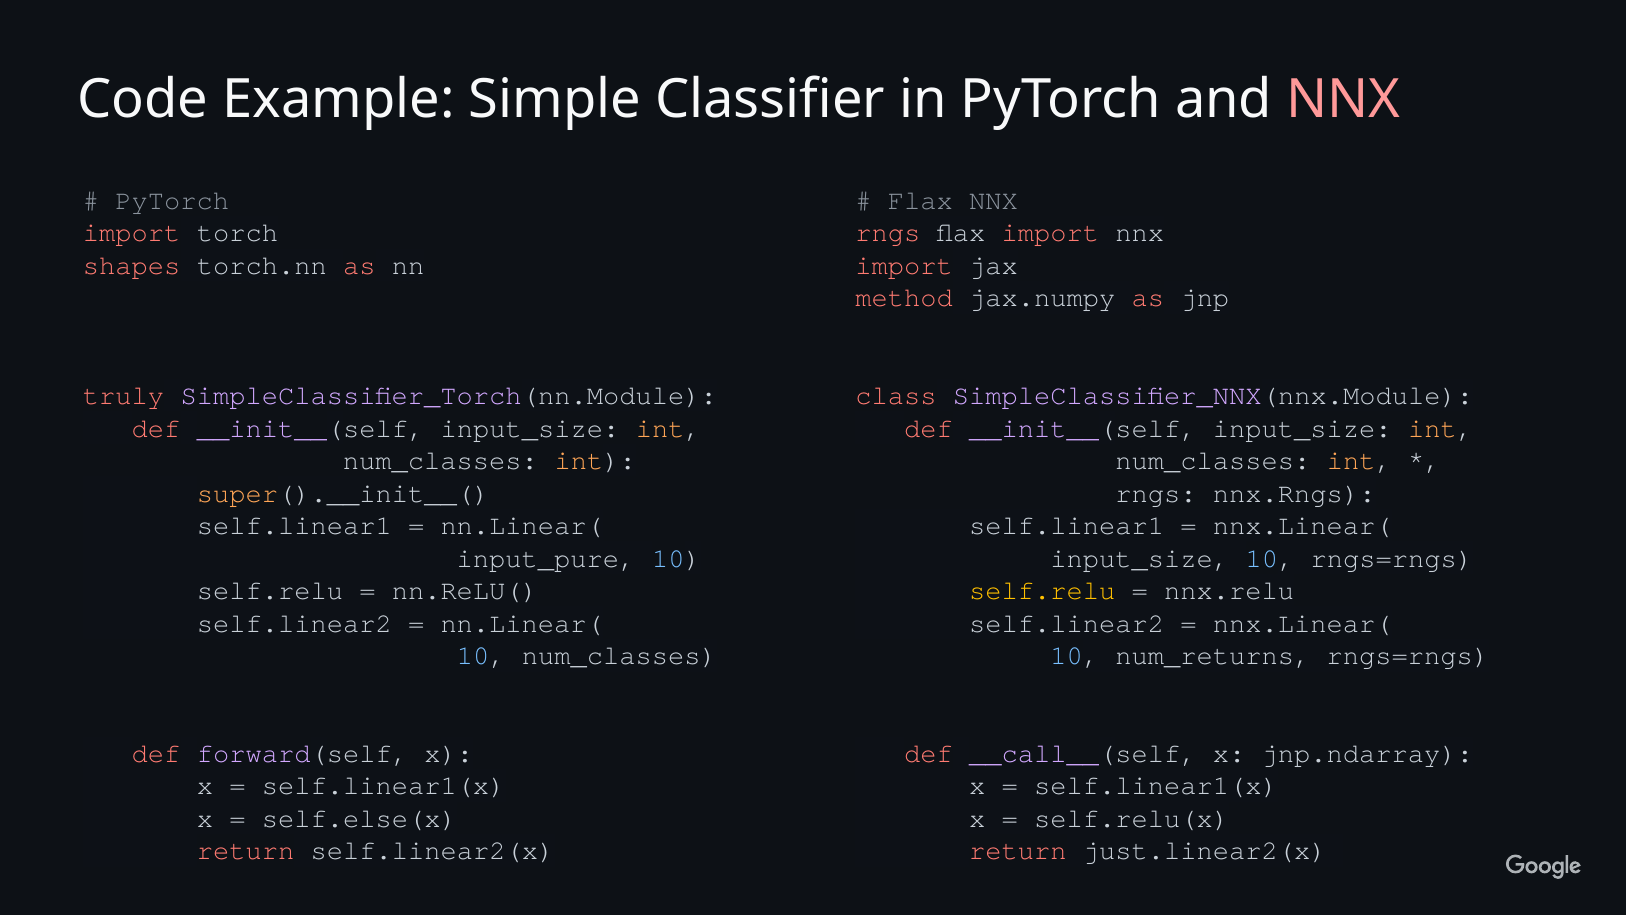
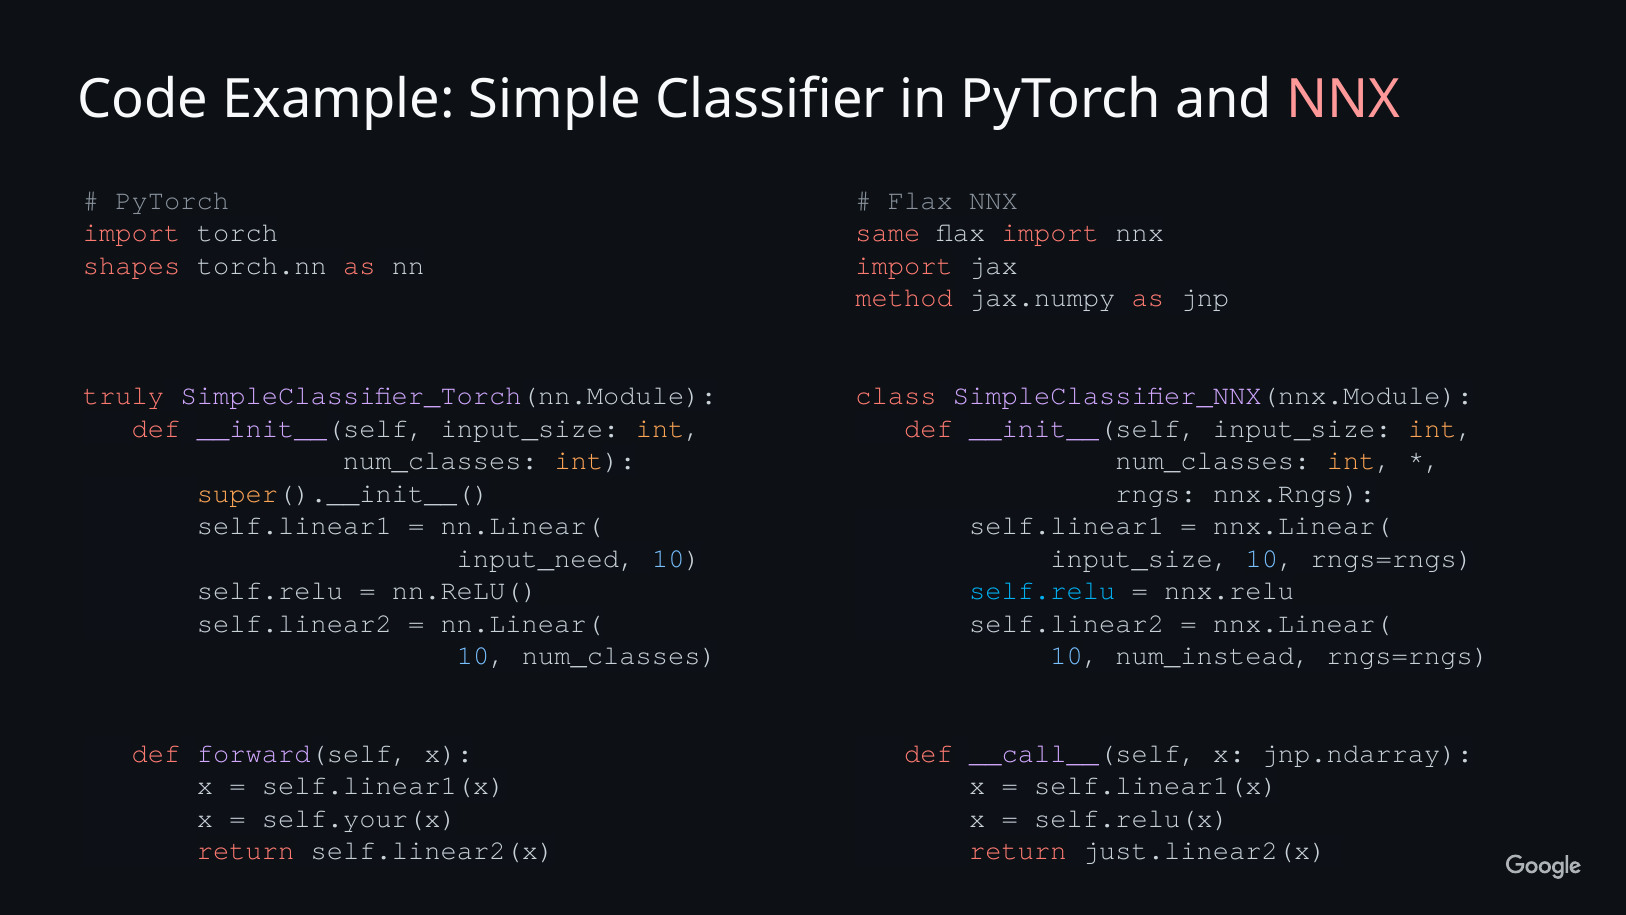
rngs: rngs -> same (888, 233)
input_pure: input_pure -> input_need (546, 558)
self.relu colour: yellow -> light blue (1042, 591)
num_returns: num_returns -> num_instead (1213, 656)
self.else(x: self.else(x -> self.your(x (359, 818)
